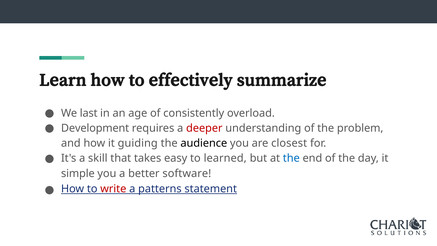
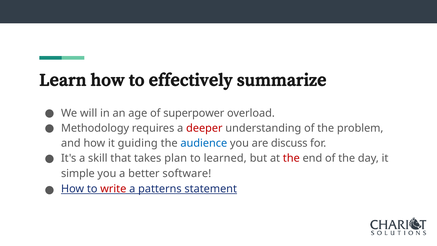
last: last -> will (89, 113)
consistently: consistently -> superpower (194, 113)
Development: Development -> Methodology (95, 128)
audience colour: black -> blue (204, 143)
closest: closest -> discuss (289, 143)
easy: easy -> plan (176, 158)
the colour: blue -> red (291, 158)
